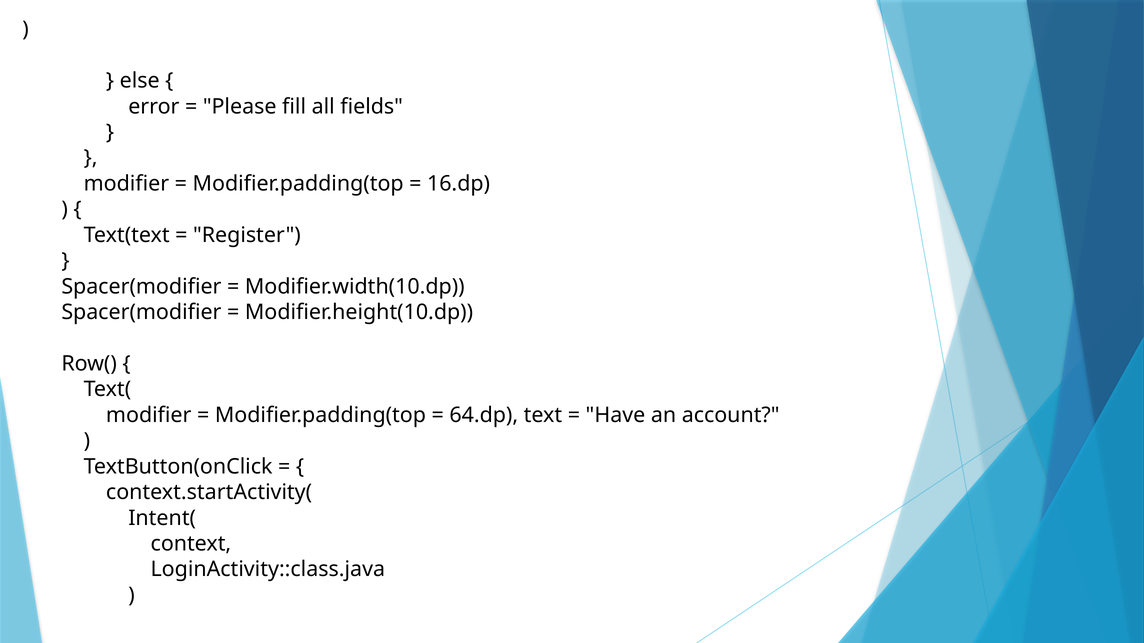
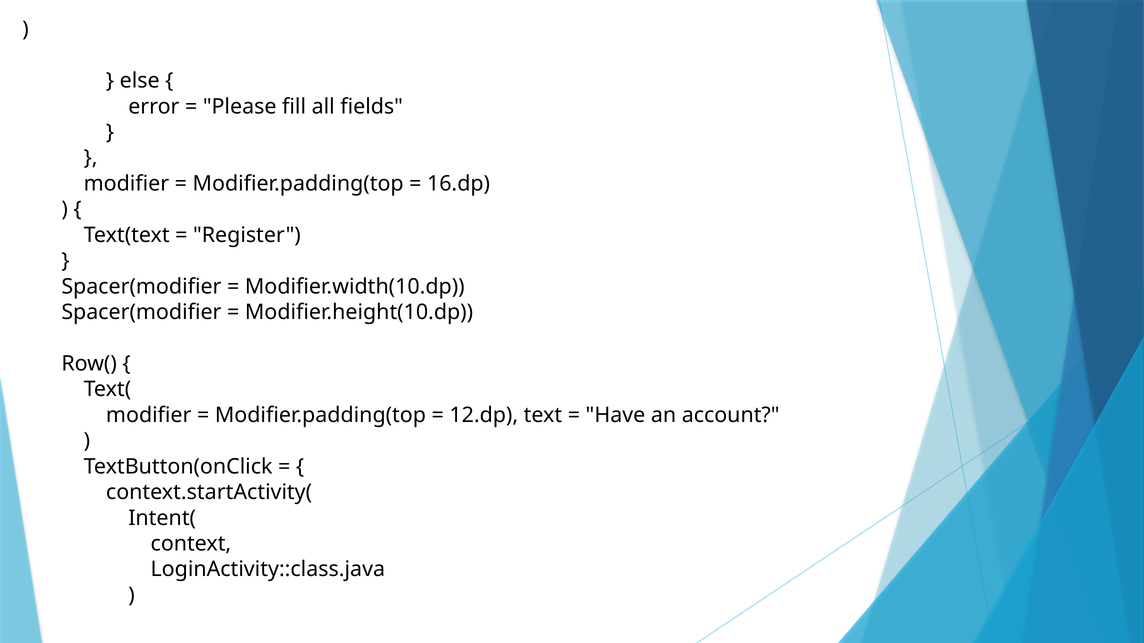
64.dp: 64.dp -> 12.dp (484, 415)
